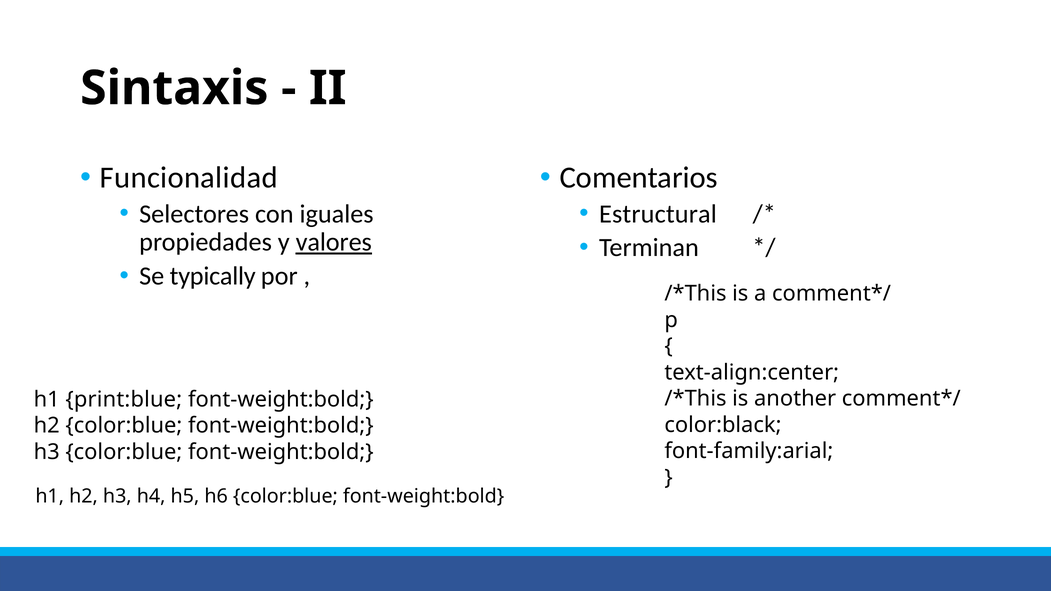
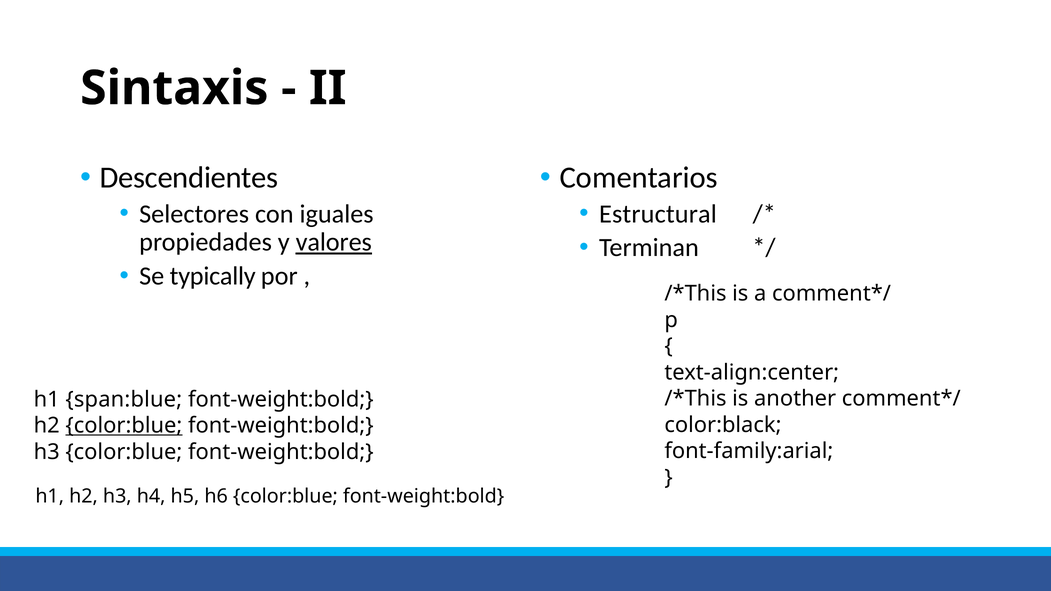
Funcionalidad: Funcionalidad -> Descendientes (189, 178)
print:blue: print:blue -> span:blue (124, 399)
color:blue underline: none -> present (124, 426)
